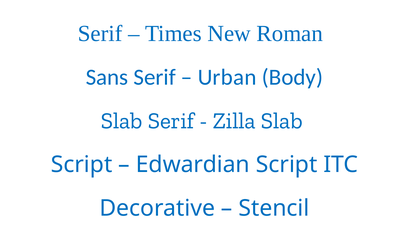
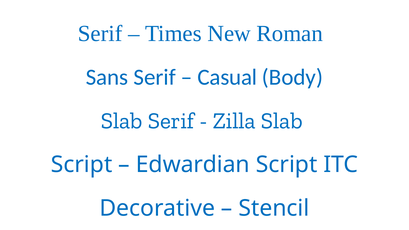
Urban: Urban -> Casual (227, 77)
